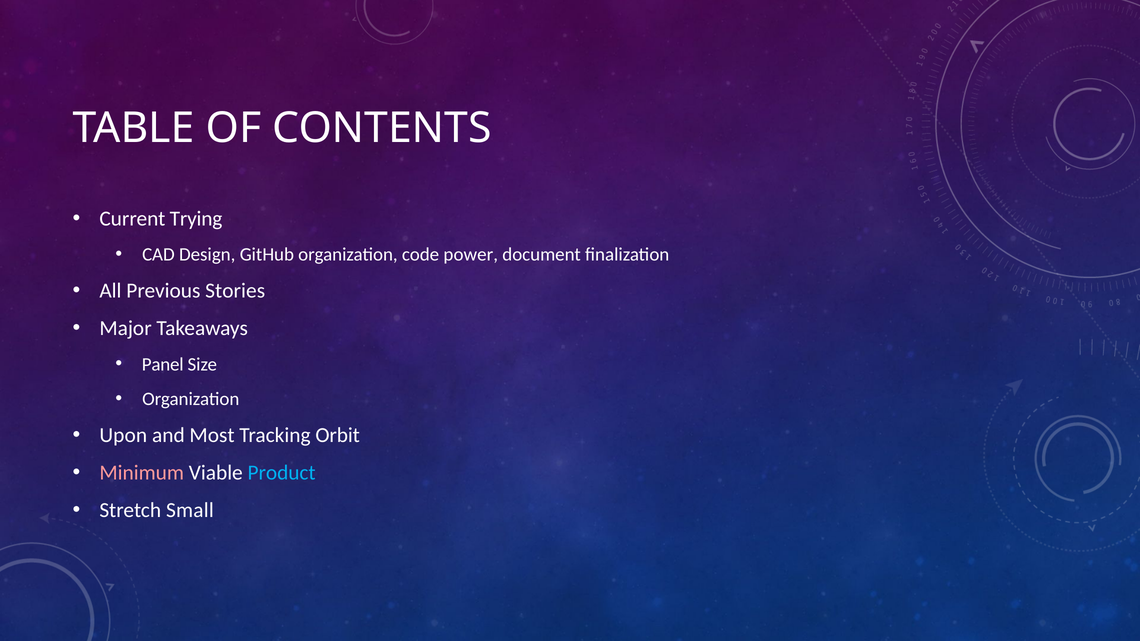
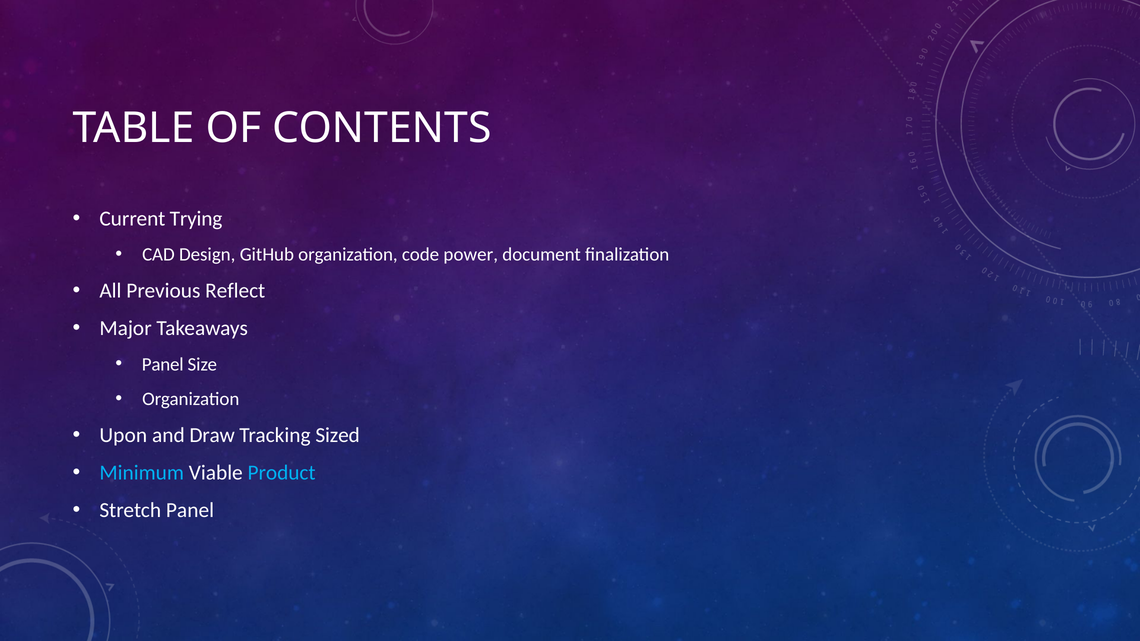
Stories: Stories -> Reflect (235, 291)
Most: Most -> Draw (212, 435)
Orbit: Orbit -> Sized (338, 435)
Minimum colour: pink -> light blue (142, 473)
Stretch Small: Small -> Panel (190, 510)
